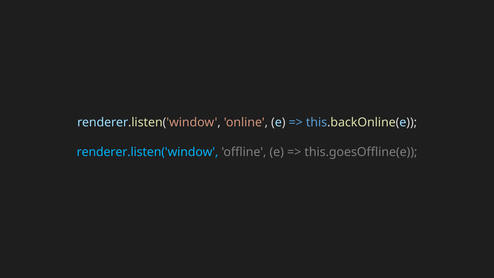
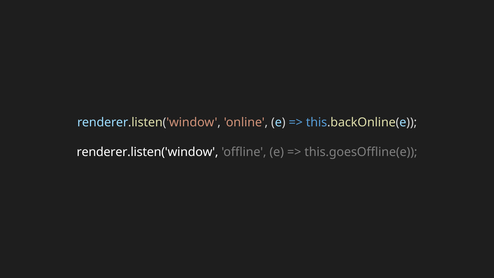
renderer.listen('window colour: light blue -> white (147, 152)
